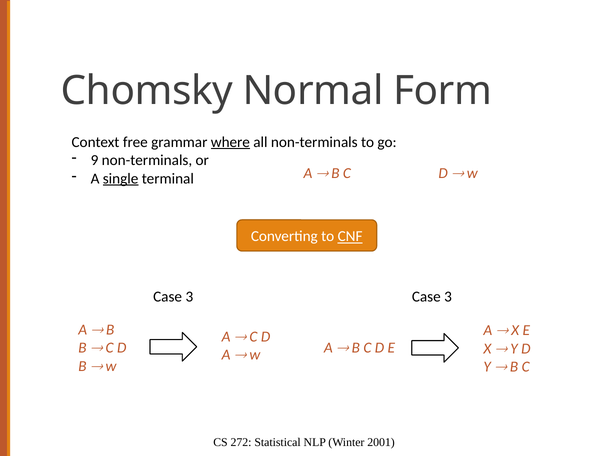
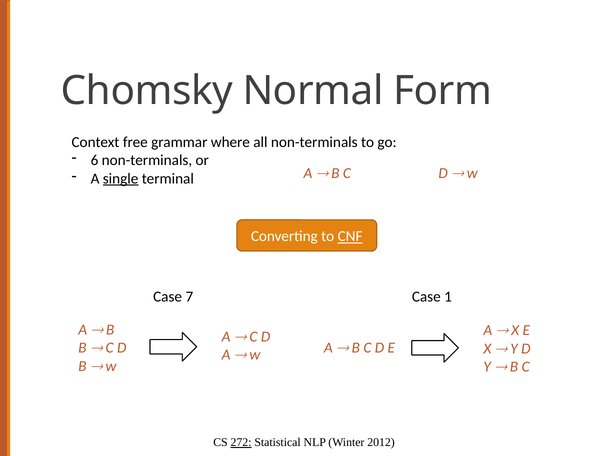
where underline: present -> none (230, 142)
9: 9 -> 6 (94, 160)
3: 3 -> 7 (189, 297)
3: 3 -> 1 (448, 297)
272 underline: none -> present (241, 442)
2001: 2001 -> 2012 (381, 442)
